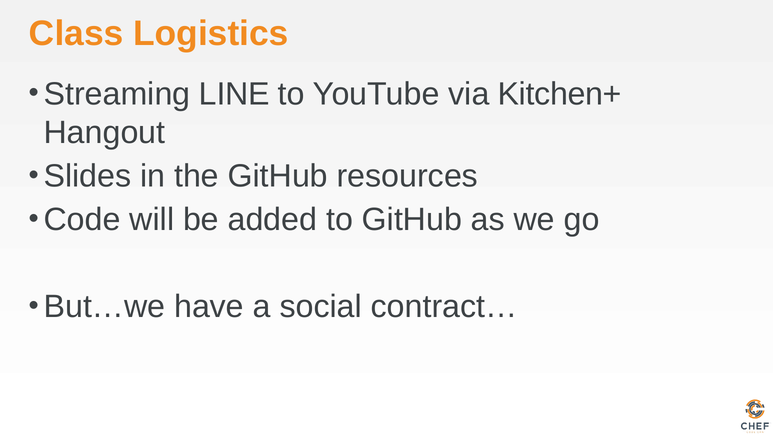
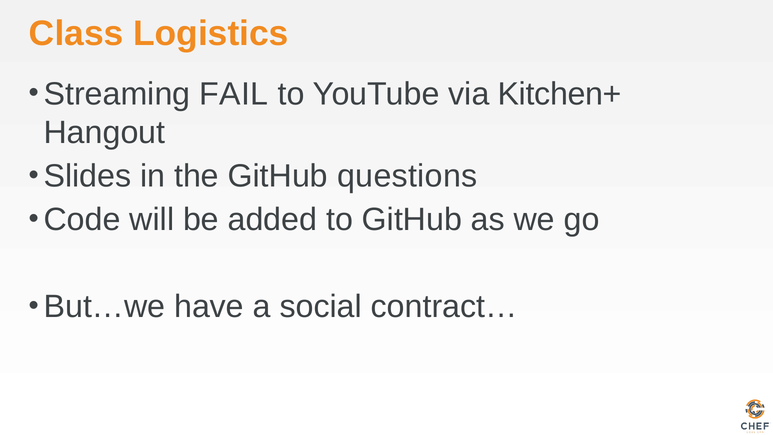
LINE: LINE -> FAIL (234, 94)
resources: resources -> questions (407, 176)
